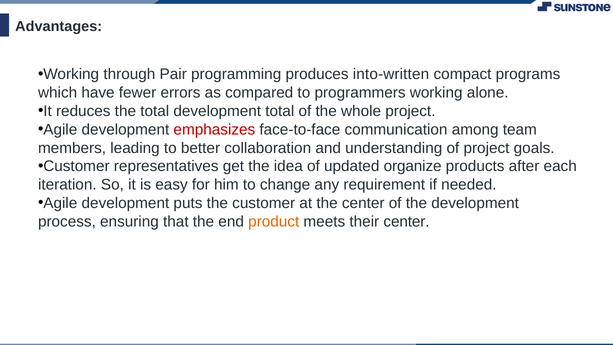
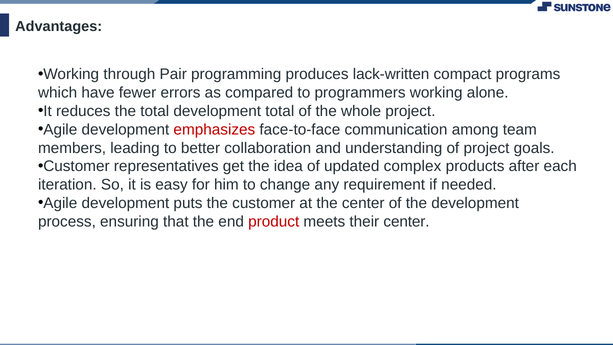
into-written: into-written -> lack-written (391, 74)
organize: organize -> complex (412, 166)
product colour: orange -> red (274, 221)
